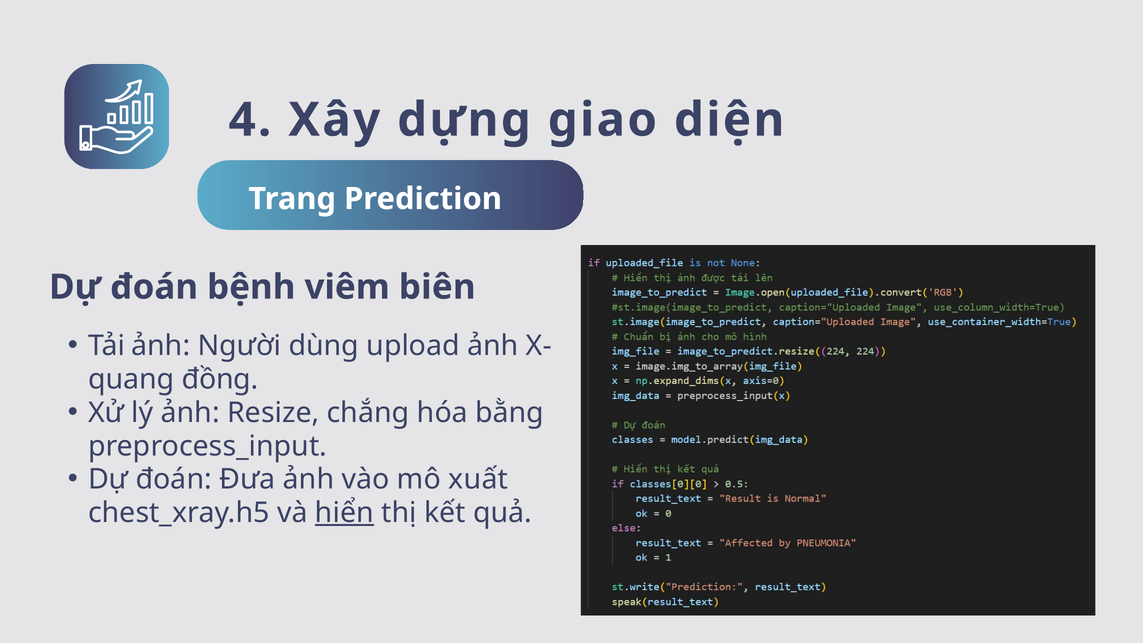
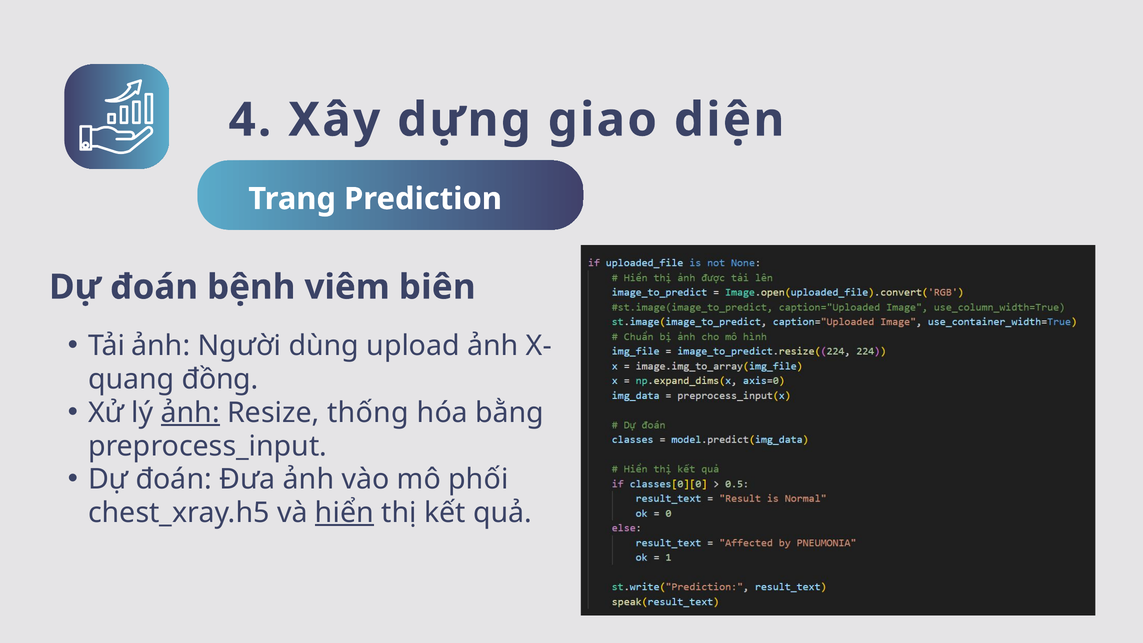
ảnh underline: none -> present (190, 413)
chắng: chắng -> thống (368, 413)
xuất: xuất -> phối (478, 479)
